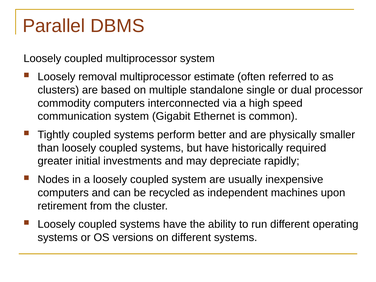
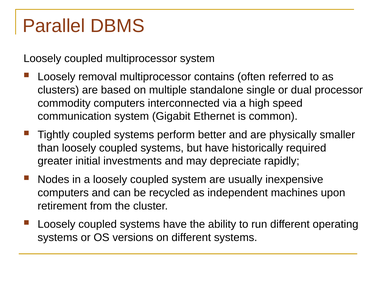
estimate: estimate -> contains (214, 77)
